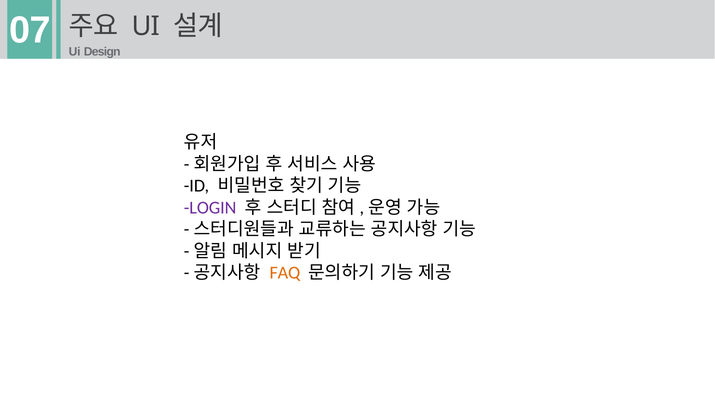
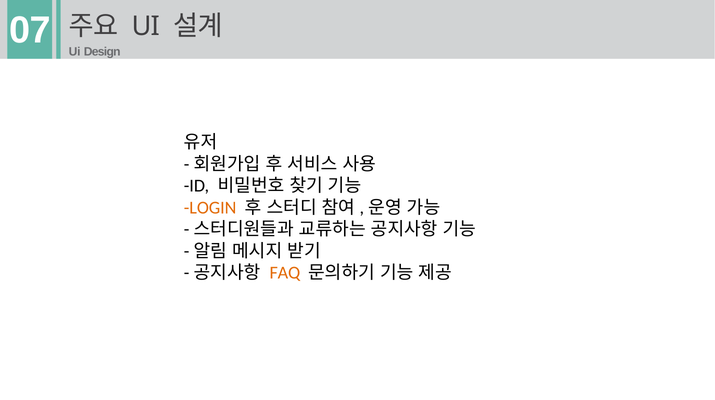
LOGIN colour: purple -> orange (210, 208)
